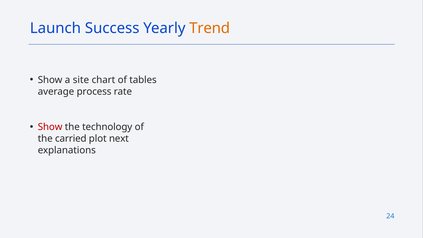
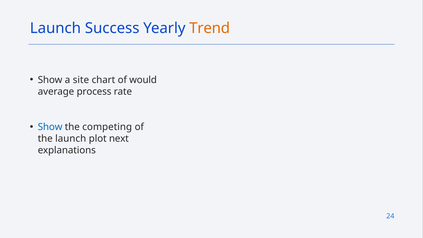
tables: tables -> would (143, 80)
Show colour: red -> blue (50, 127)
technology: technology -> competing (107, 127)
the carried: carried -> launch (71, 139)
